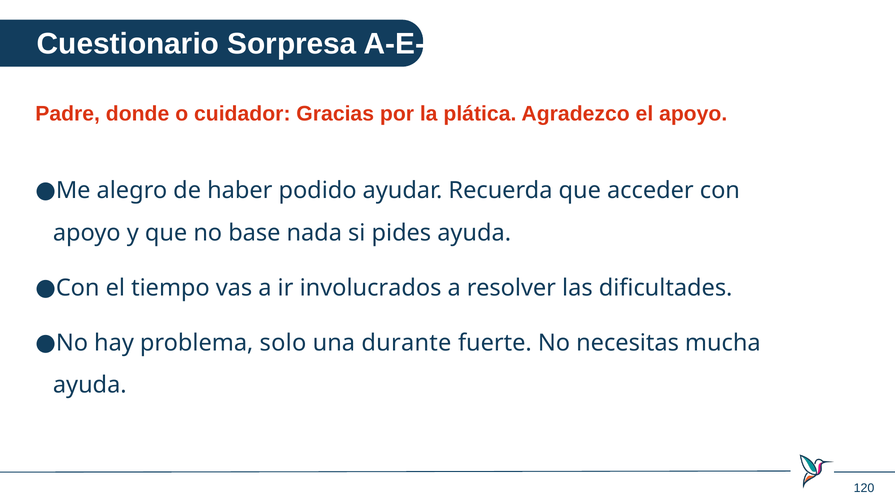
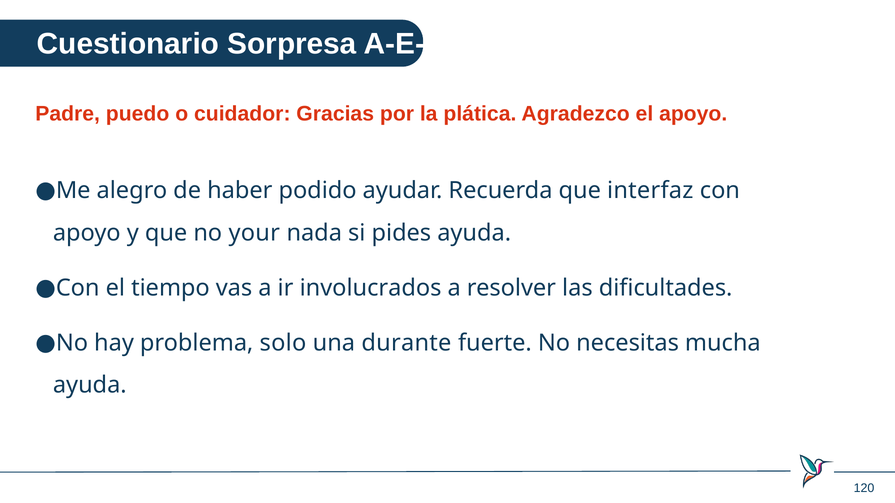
donde: donde -> puedo (138, 114)
acceder: acceder -> interfaz (650, 191)
base: base -> your (254, 233)
